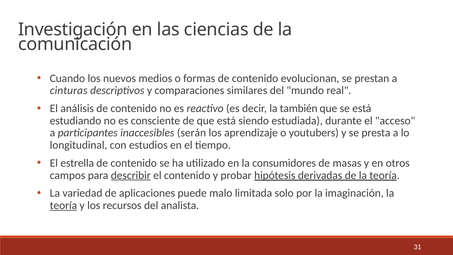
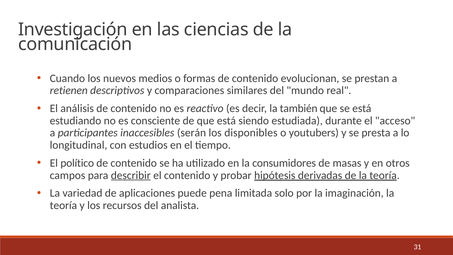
cinturas: cinturas -> retienen (69, 90)
aprendizaje: aprendizaje -> disponibles (251, 133)
estrella: estrella -> político (77, 163)
malo: malo -> pena (221, 193)
teoría underline: present -> none (63, 205)
